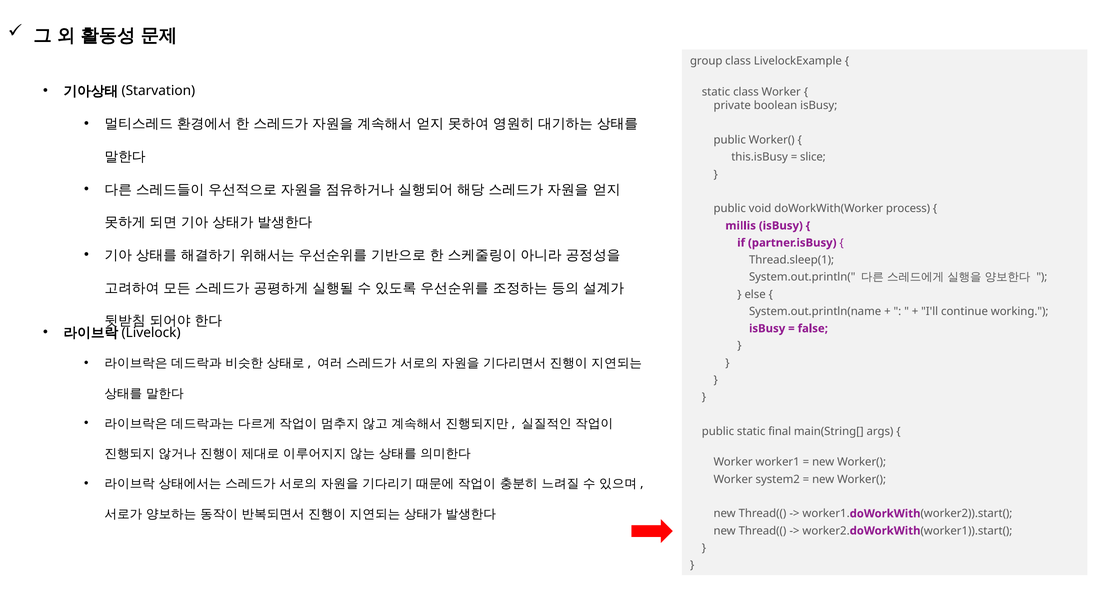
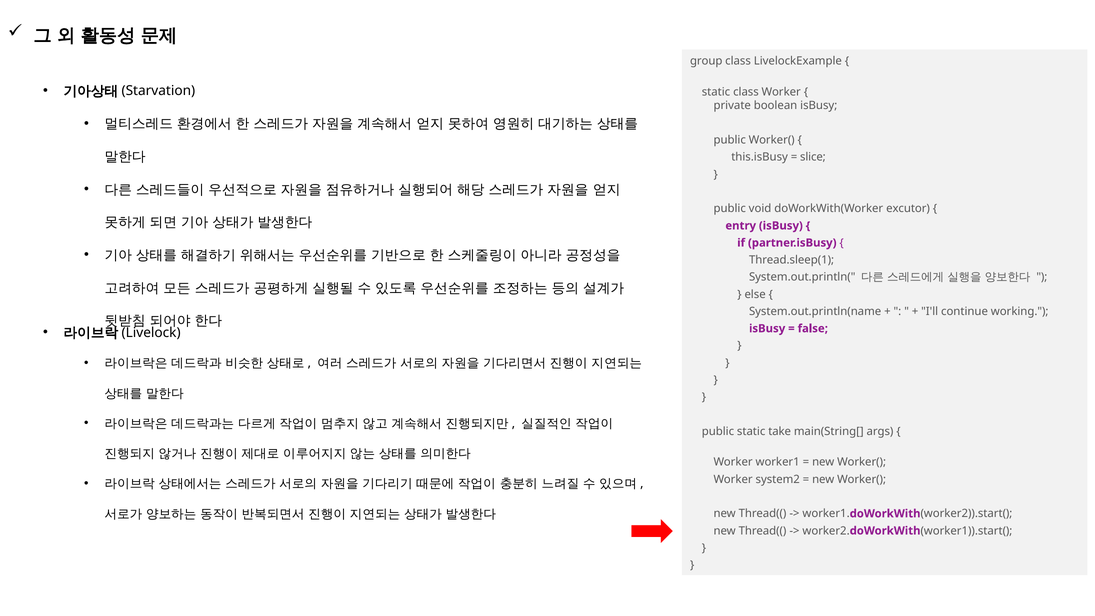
process: process -> excutor (908, 209)
millis: millis -> entry (741, 226)
final: final -> take (780, 431)
